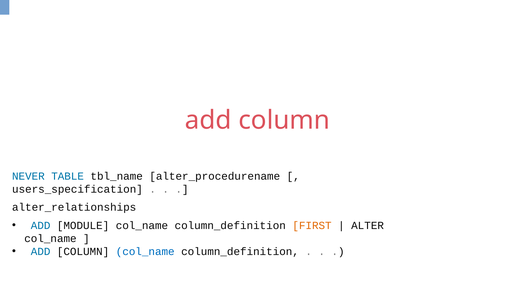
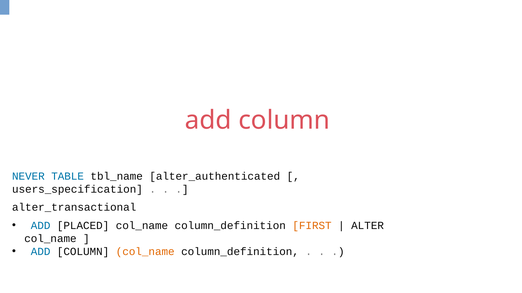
alter_procedurename: alter_procedurename -> alter_authenticated (215, 176)
alter_relationships: alter_relationships -> alter_transactional (74, 208)
MODULE: MODULE -> PLACED (83, 226)
col_name colour: blue -> orange (145, 252)
